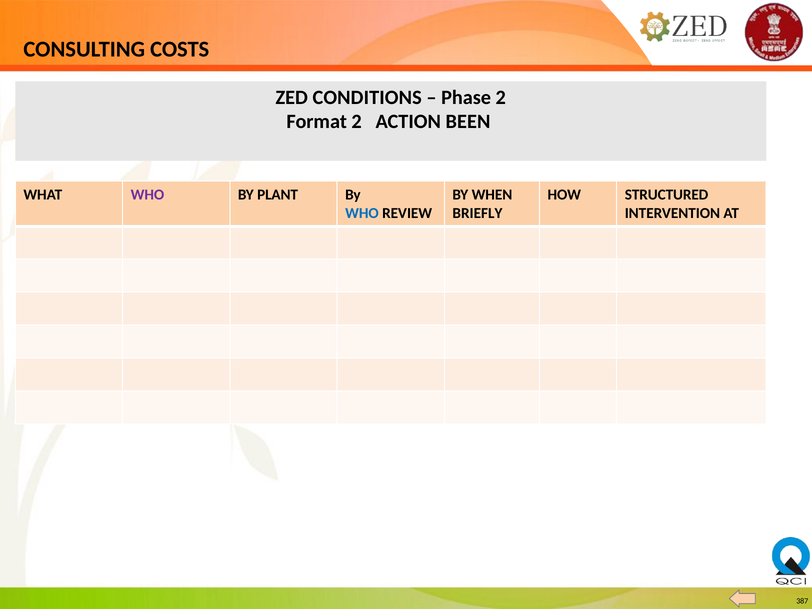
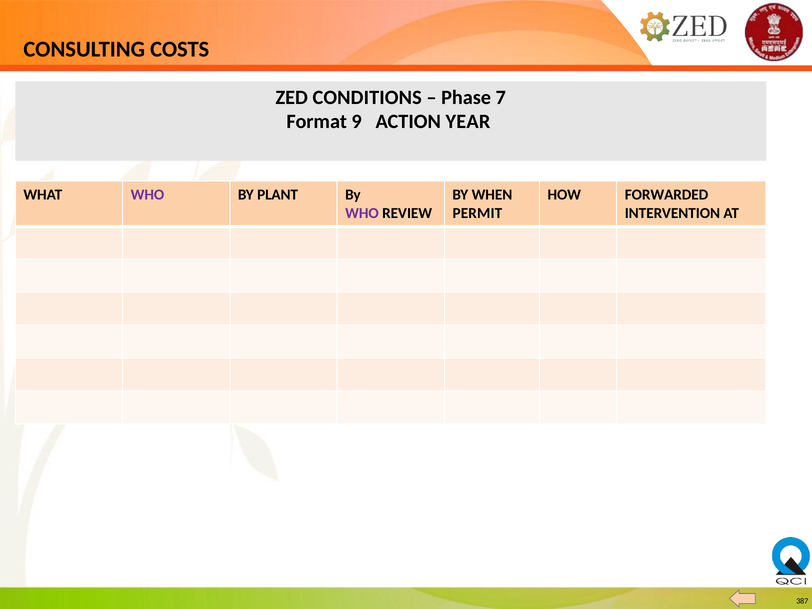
Phase 2: 2 -> 7 (501, 97)
Format 2: 2 -> 9 (357, 122)
BEEN: BEEN -> YEAR (468, 122)
STRUCTURED: STRUCTURED -> FORWARDED (667, 195)
WHO colour: blue -> purple (362, 213)
BRIEFLY: BRIEFLY -> PERMIT (477, 213)
